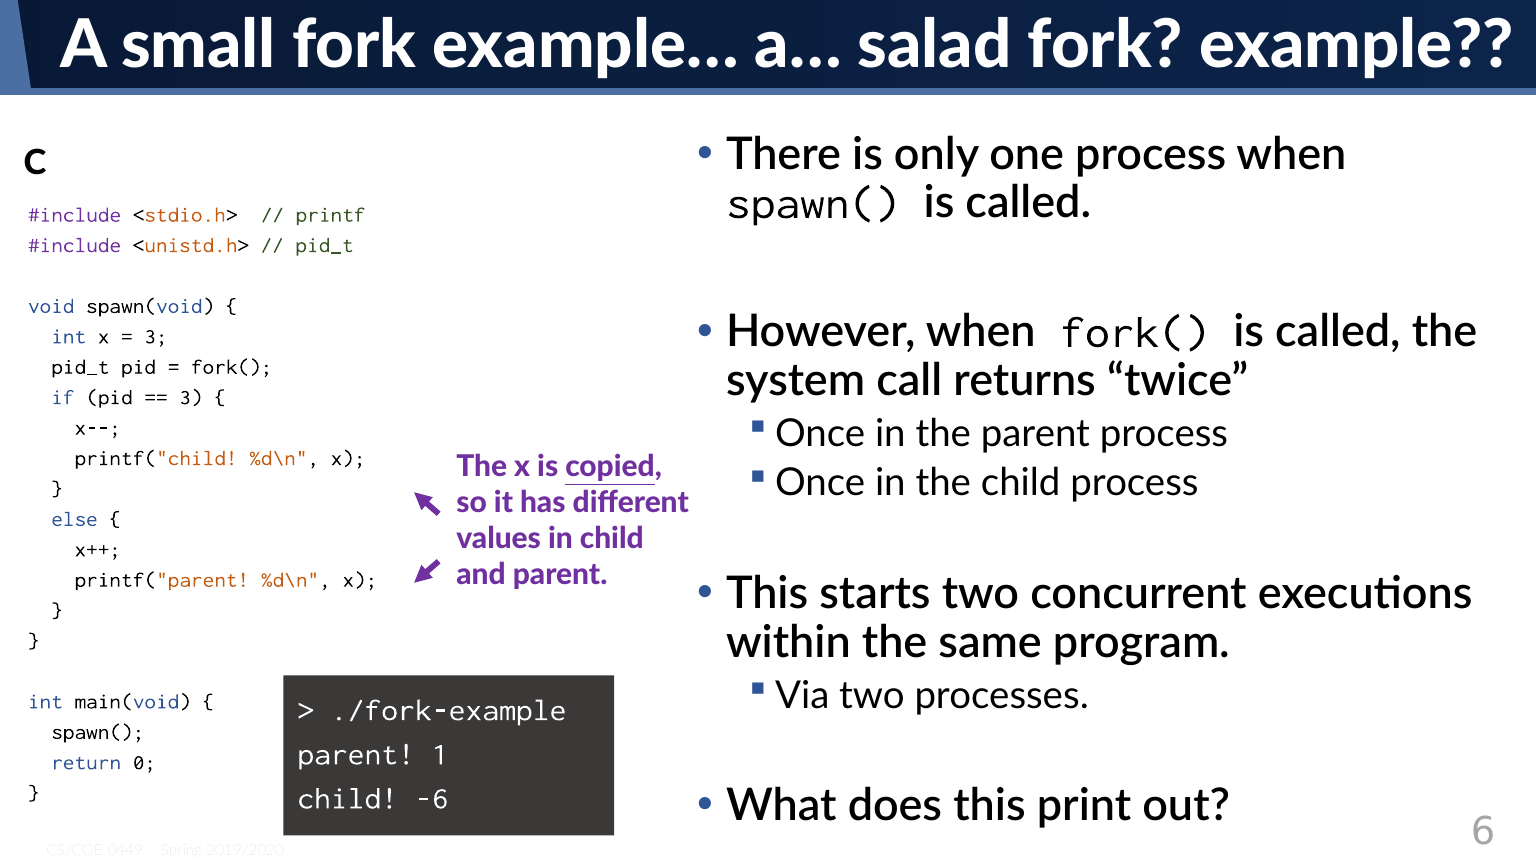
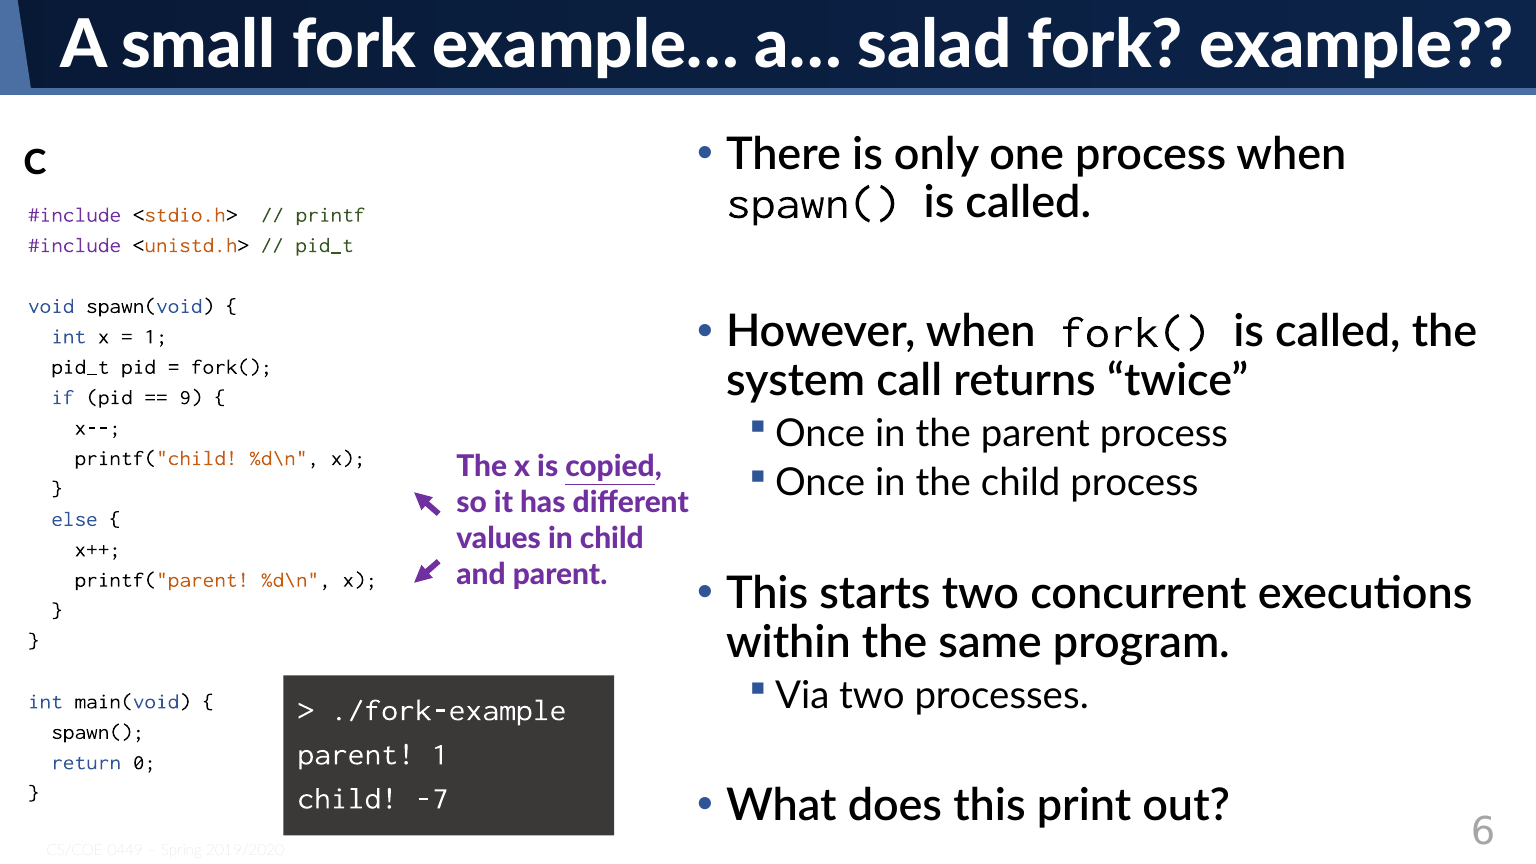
3: 3 -> 1 (156, 336)
3: 3 -> 9 (191, 397)
-6: -6 -> -7 (432, 798)
